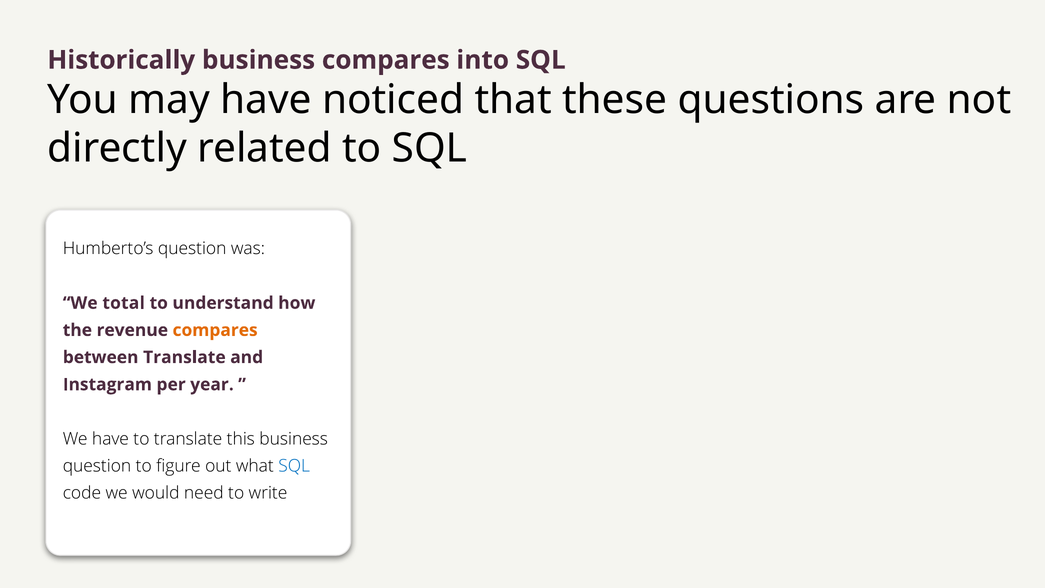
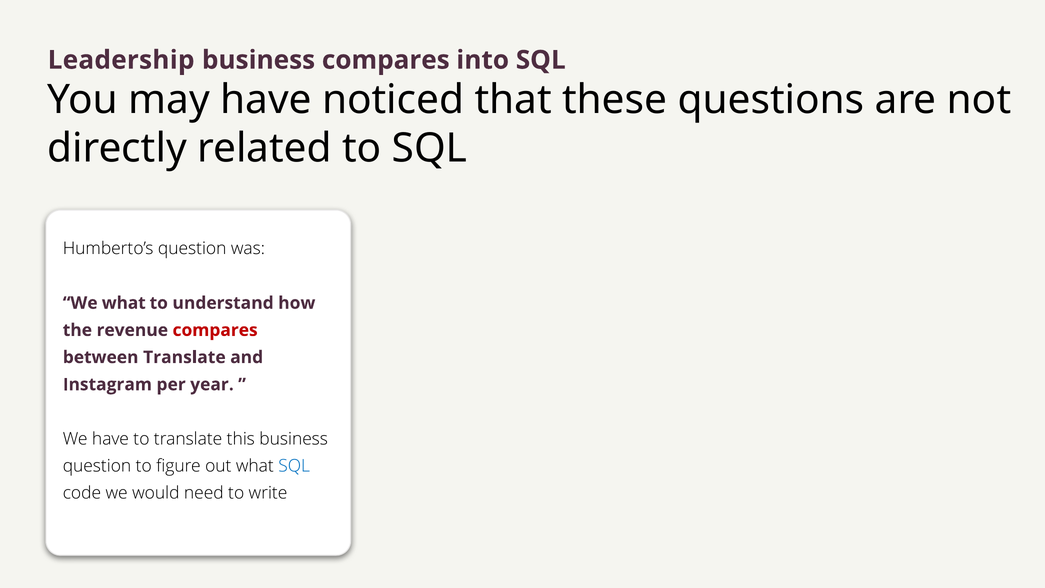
Historically: Historically -> Leadership (121, 60)
We total: total -> what (124, 303)
compares colour: orange -> red (215, 330)
